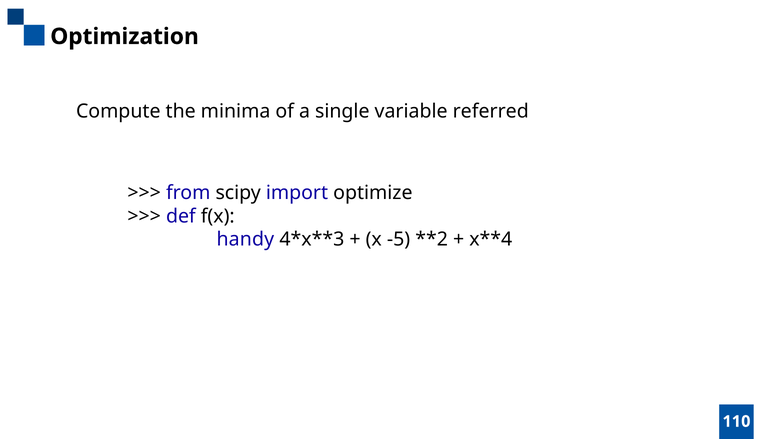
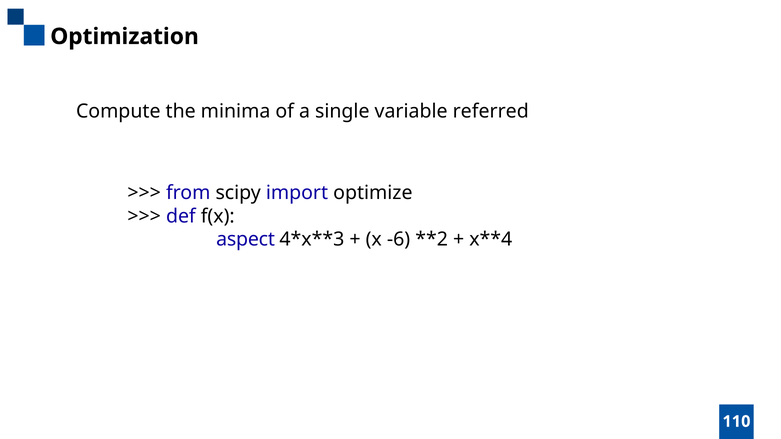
handy: handy -> aspect (246, 240)
-5: -5 -> -6 (399, 240)
